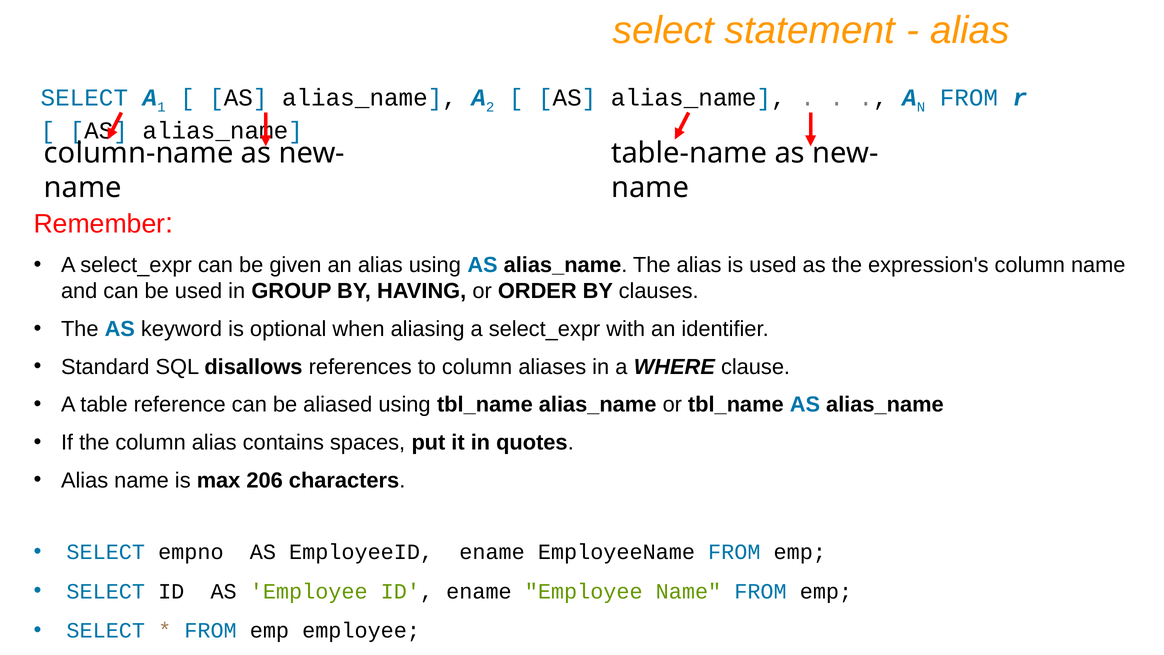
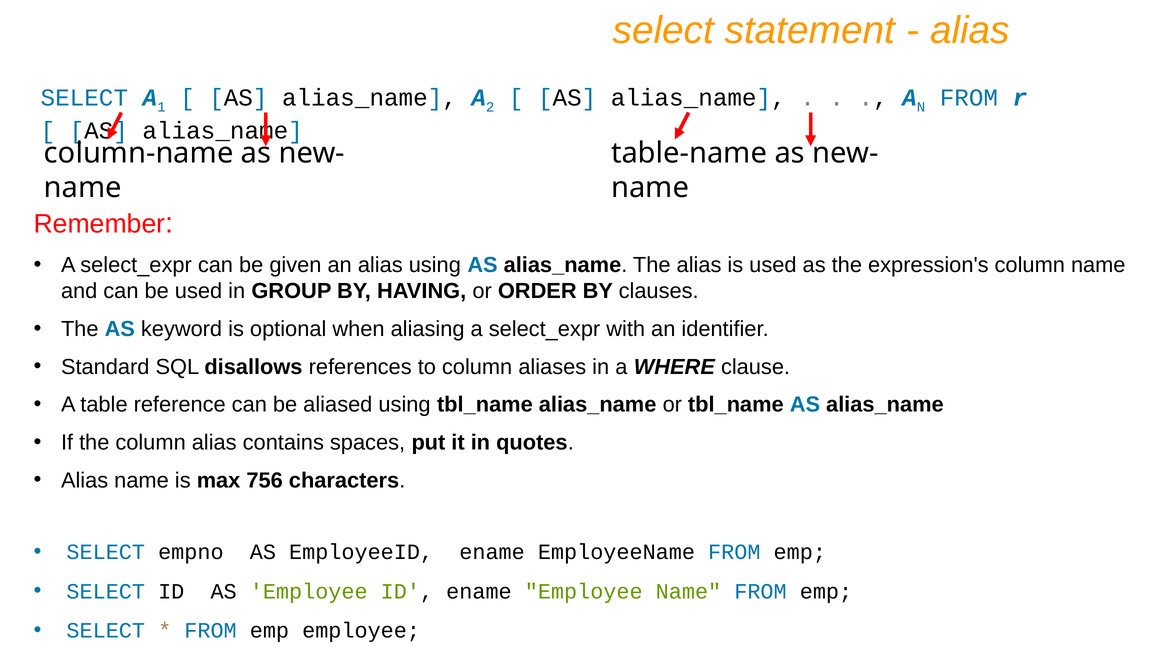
206: 206 -> 756 (265, 480)
